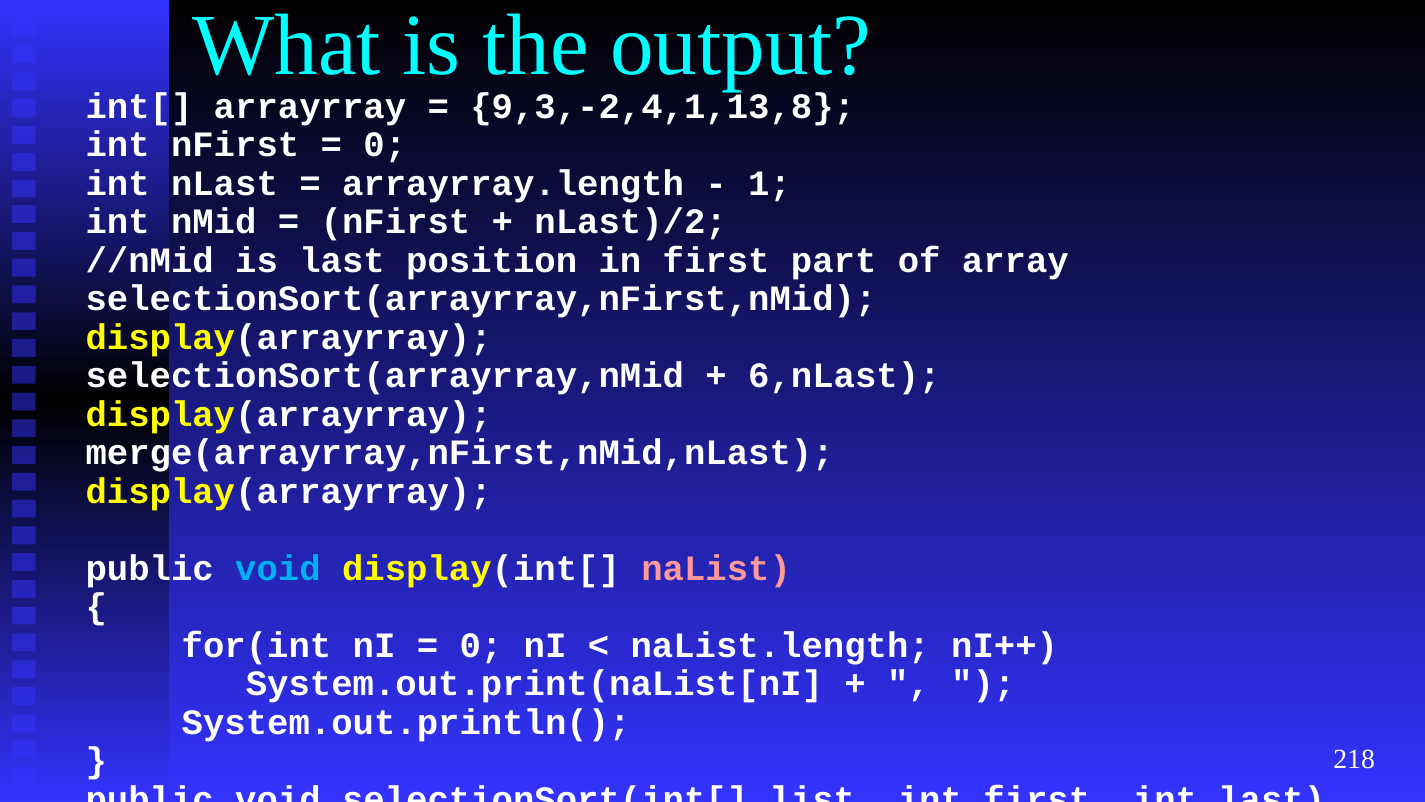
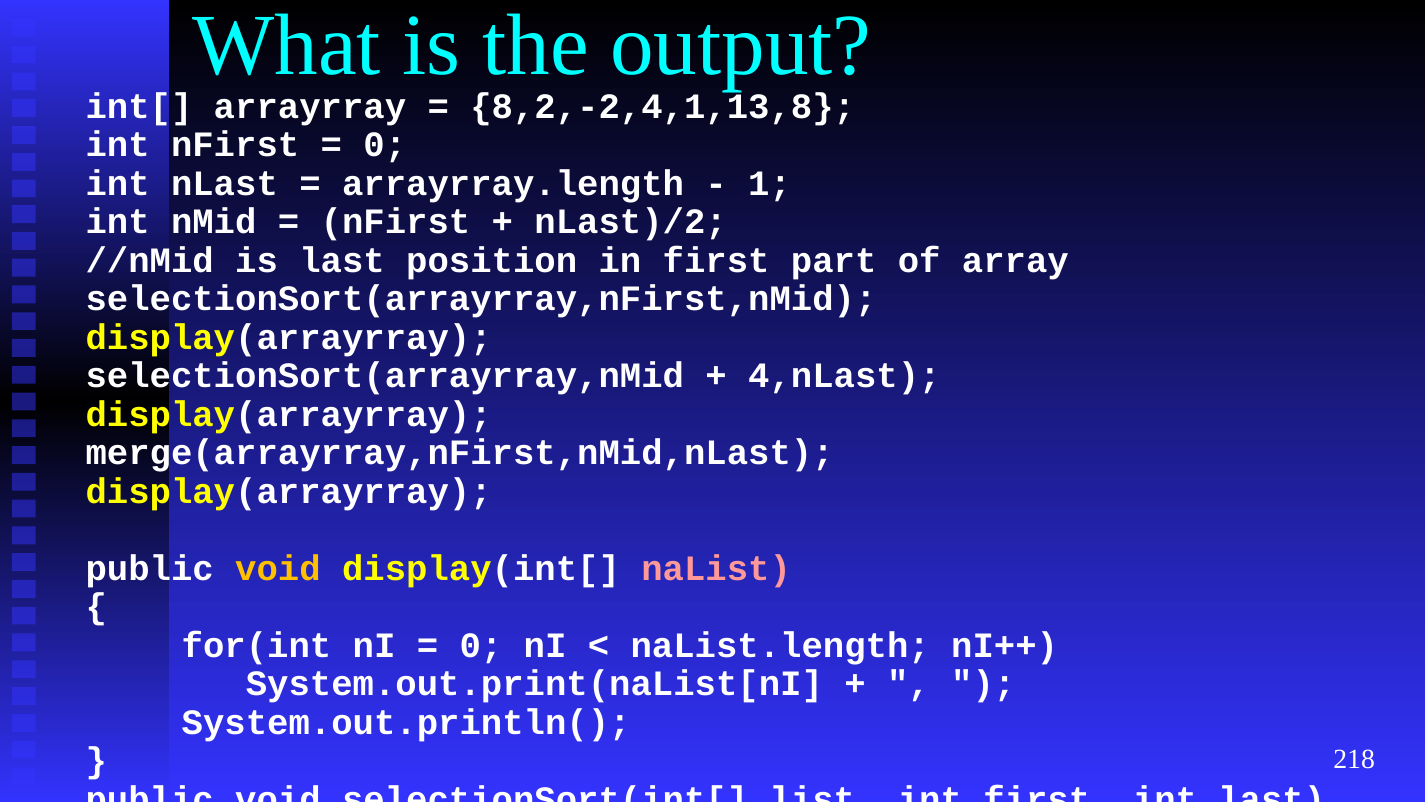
9,3,-2,4,1,13,8: 9,3,-2,4,1,13,8 -> 8,2,-2,4,1,13,8 (663, 106)
6,nLast: 6,nLast -> 4,nLast (844, 376)
void colour: light blue -> yellow (278, 568)
